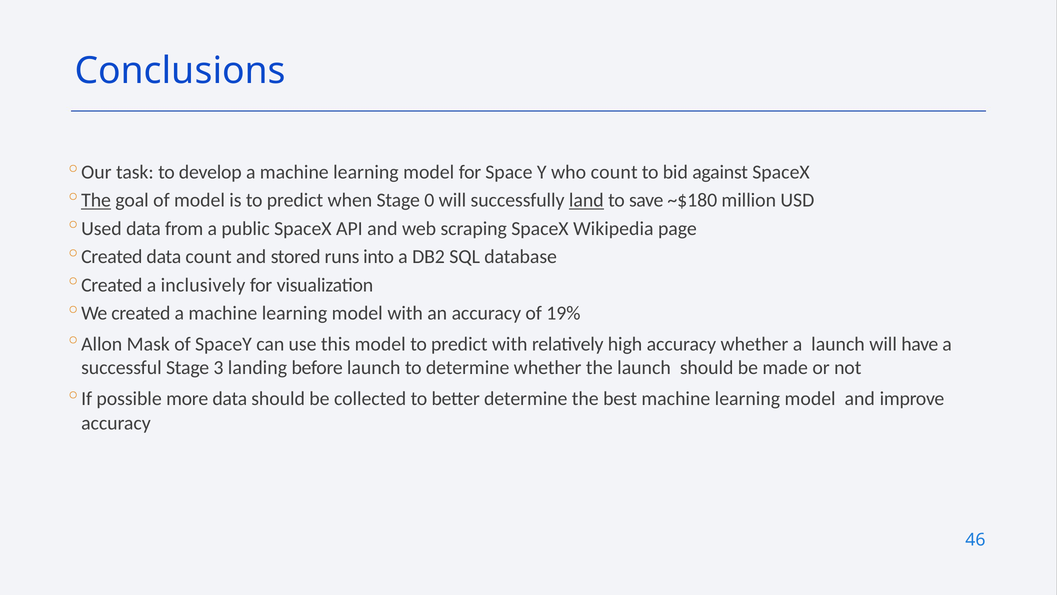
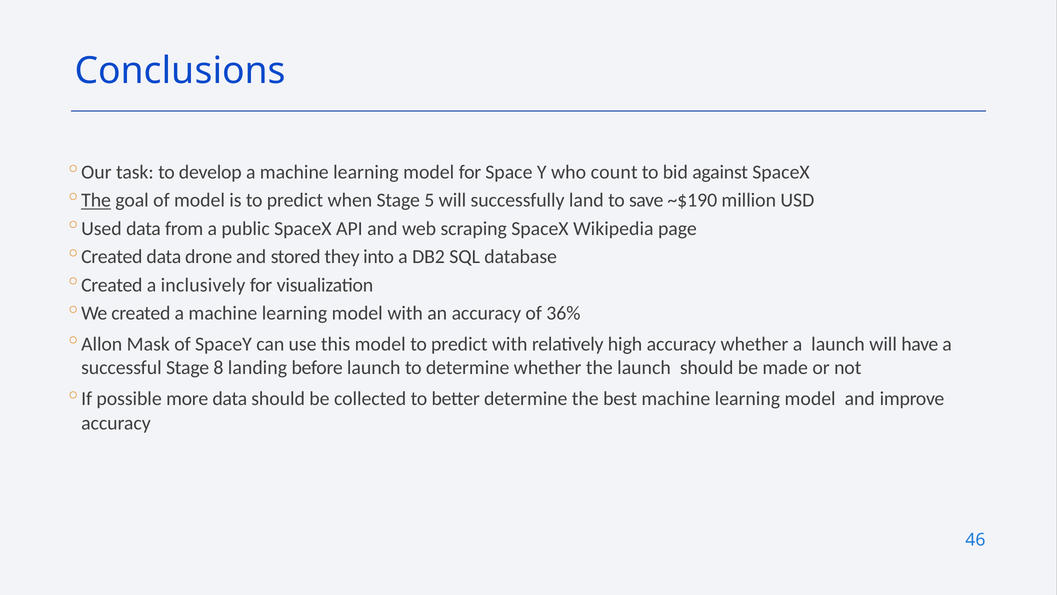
0: 0 -> 5 (429, 200)
land underline: present -> none (586, 200)
~$180: ~$180 -> ~$190 (692, 200)
data count: count -> drone (209, 257)
runs: runs -> they (342, 257)
19%: 19% -> 36% (563, 313)
3: 3 -> 8 (218, 368)
